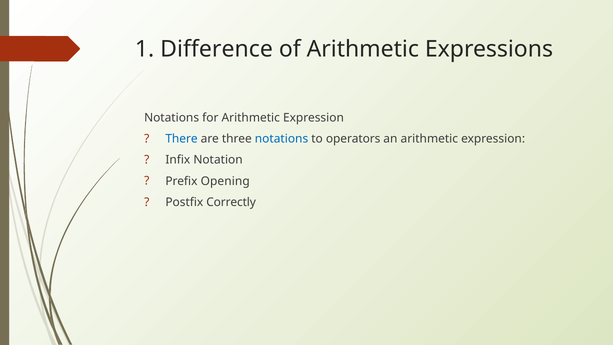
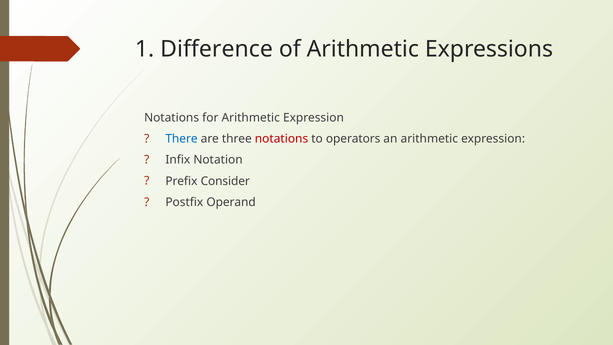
notations colour: blue -> red (282, 139)
Opening: Opening -> Consider (225, 181)
Correctly: Correctly -> Operand (231, 202)
